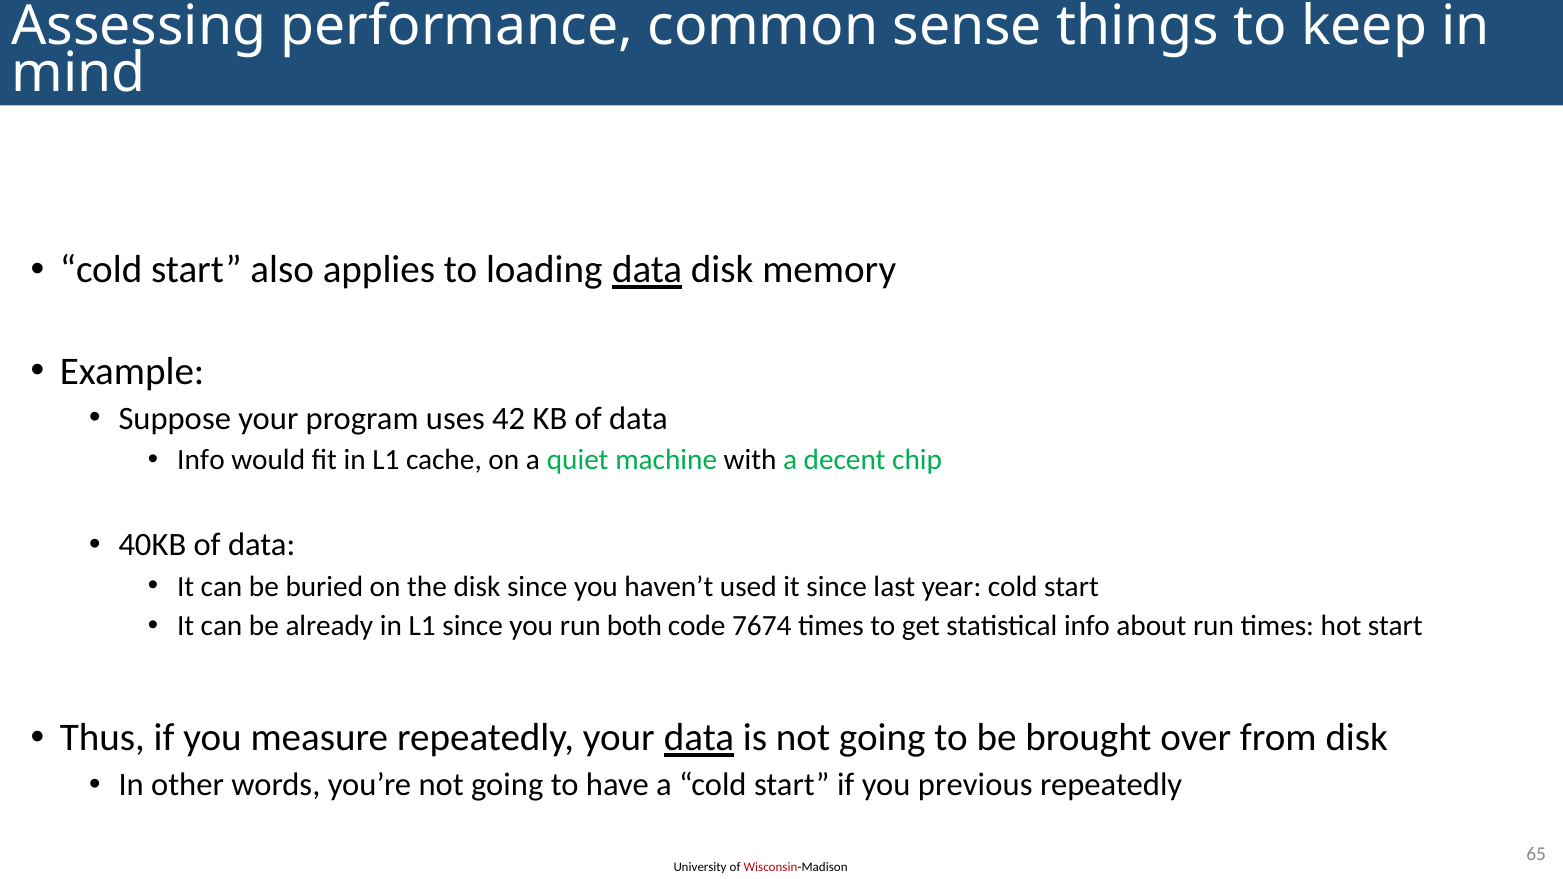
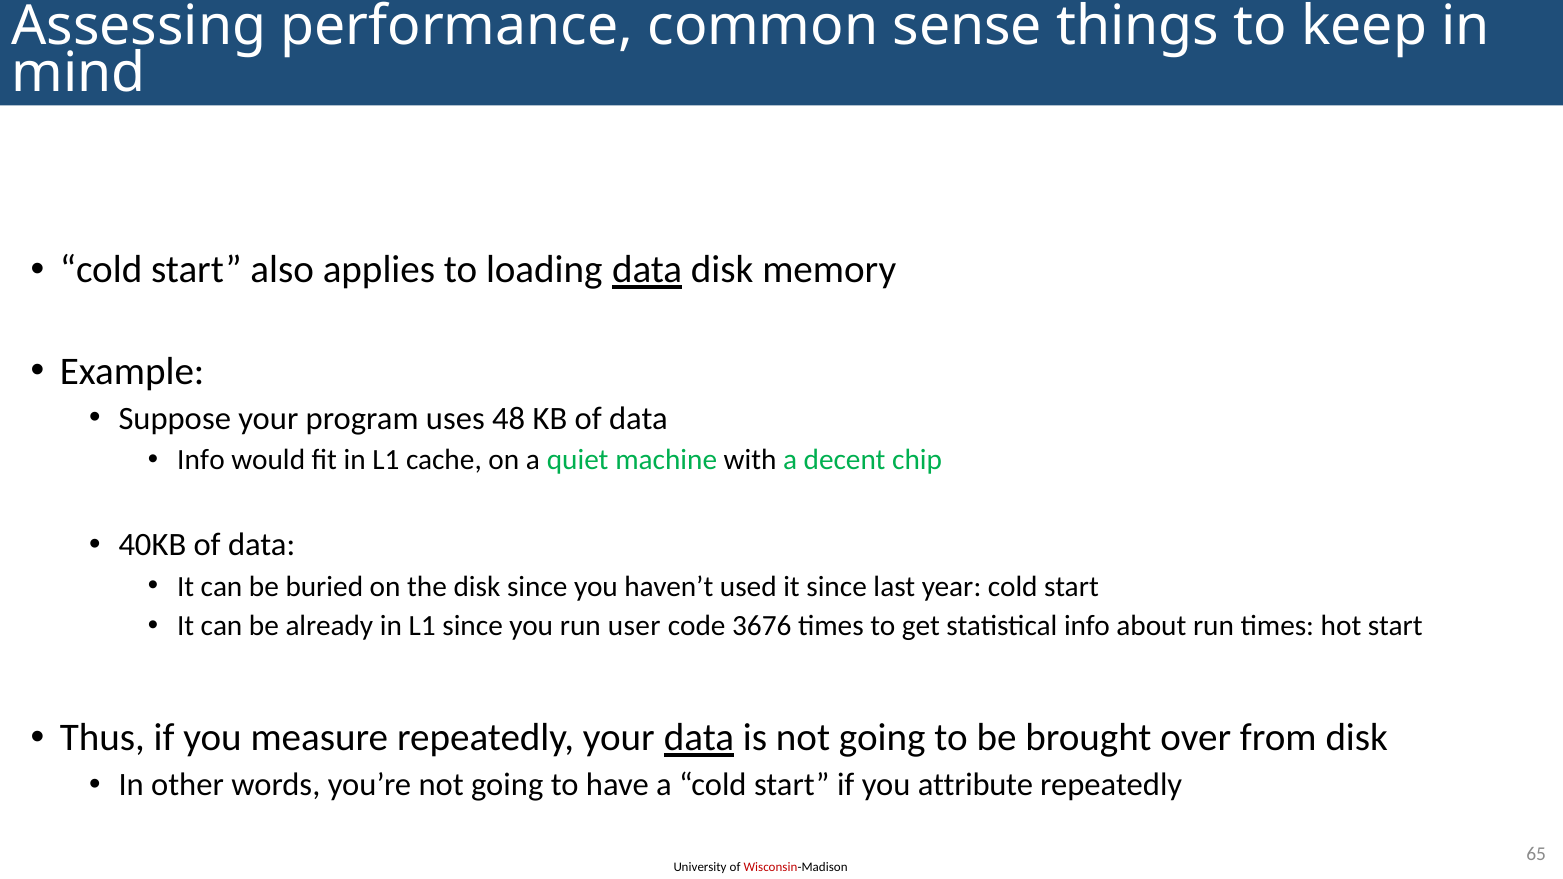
42: 42 -> 48 (509, 419)
both: both -> user (634, 626)
7674: 7674 -> 3676 (762, 626)
previous: previous -> attribute (975, 785)
